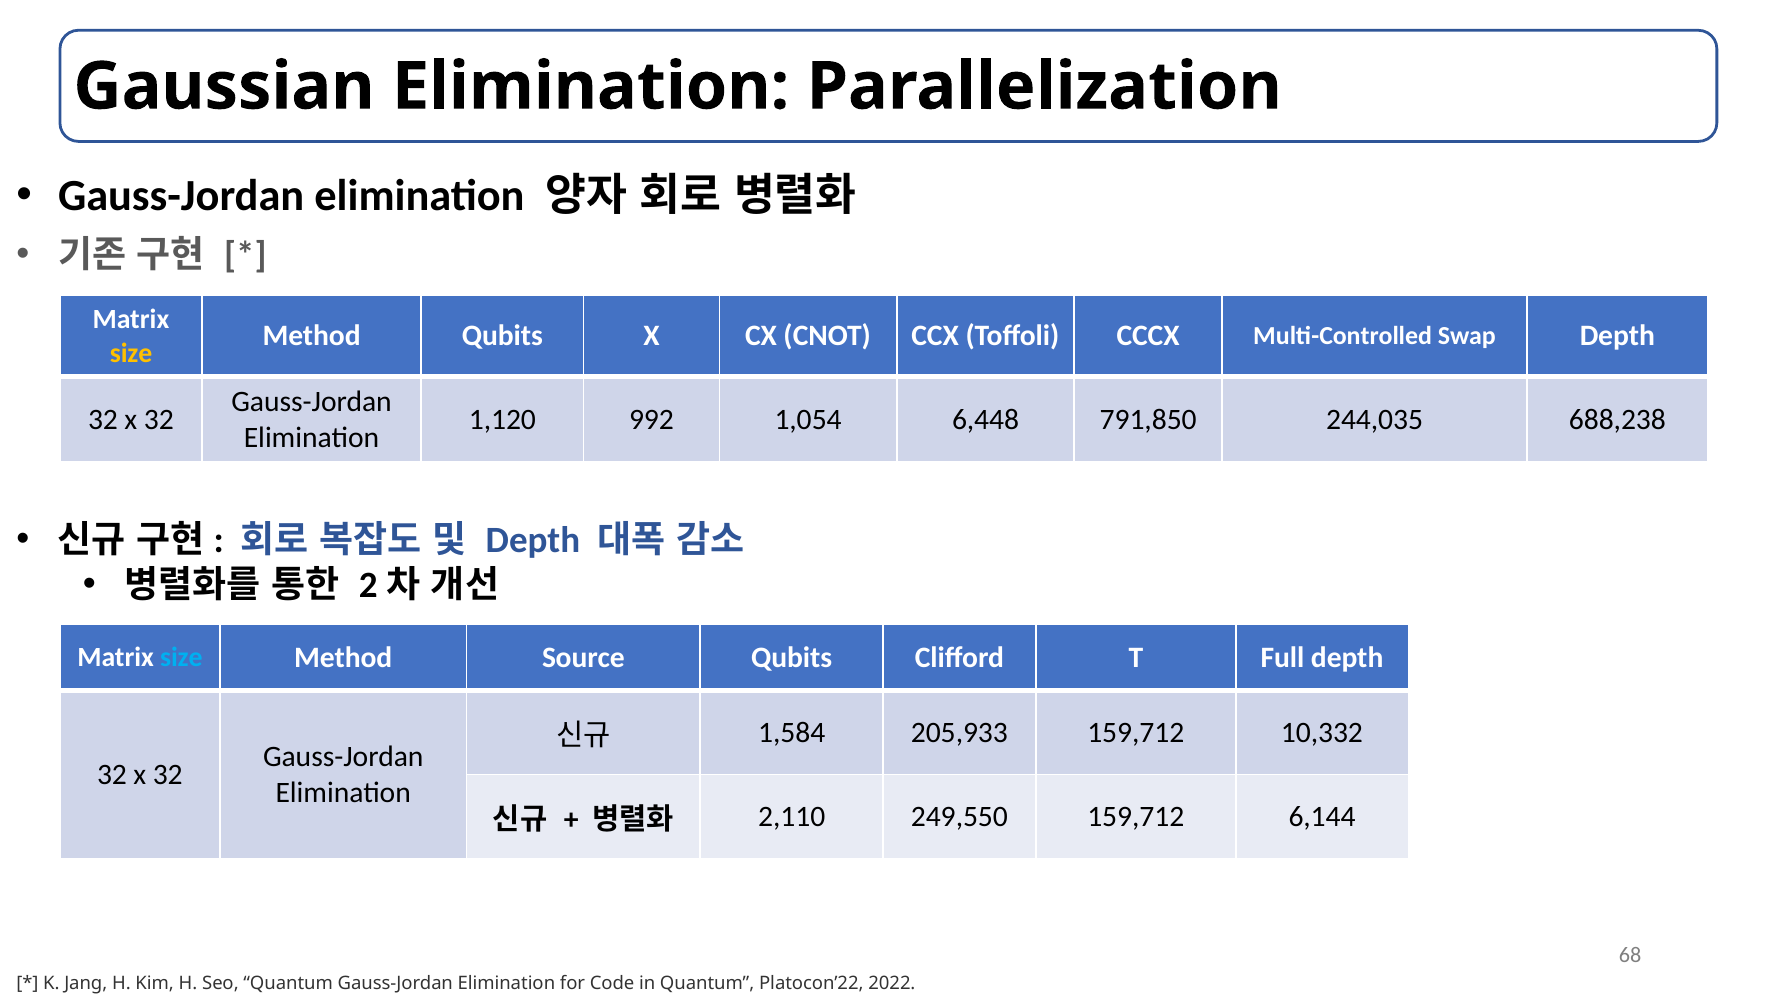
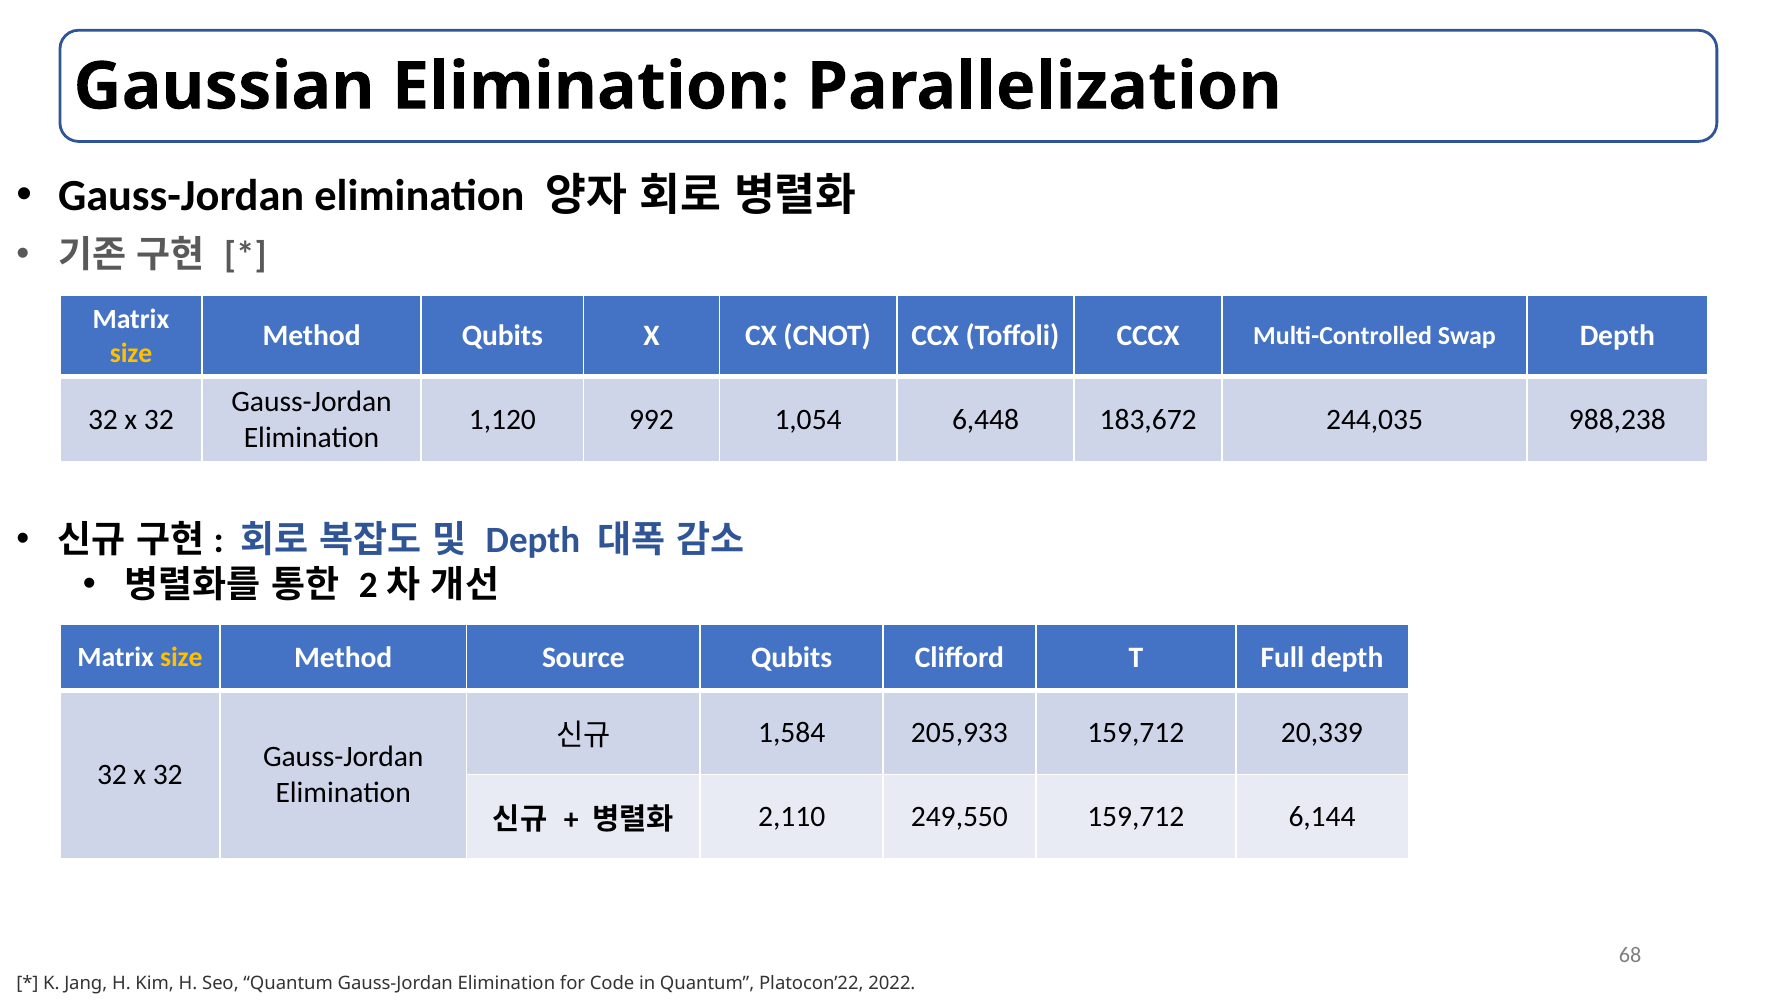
791,850: 791,850 -> 183,672 (1148, 419)
688,238: 688,238 -> 988,238 (1617, 419)
size colour: light blue -> yellow (181, 657)
10,332: 10,332 -> 20,339 (1322, 732)
